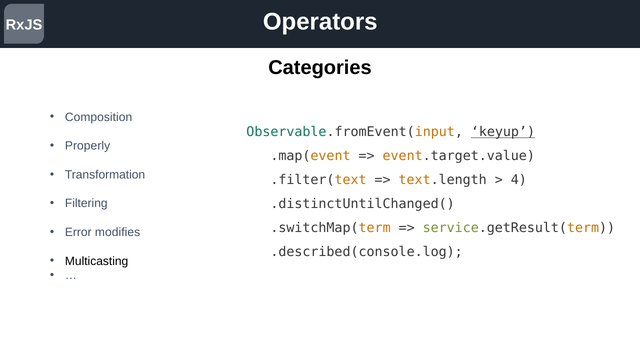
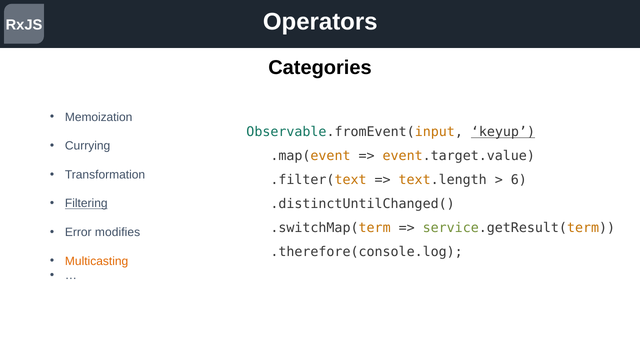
Composition: Composition -> Memoization (99, 117)
Properly: Properly -> Currying (88, 146)
4: 4 -> 6 (519, 180)
Filtering underline: none -> present (86, 204)
.described(console.log: .described(console.log -> .therefore(console.log (367, 252)
Multicasting colour: black -> orange (97, 261)
